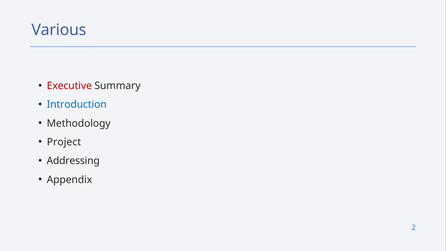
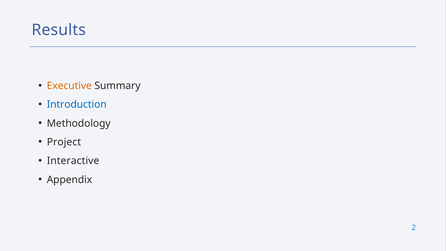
Various: Various -> Results (59, 30)
Executive colour: red -> orange (69, 86)
Addressing: Addressing -> Interactive (73, 161)
